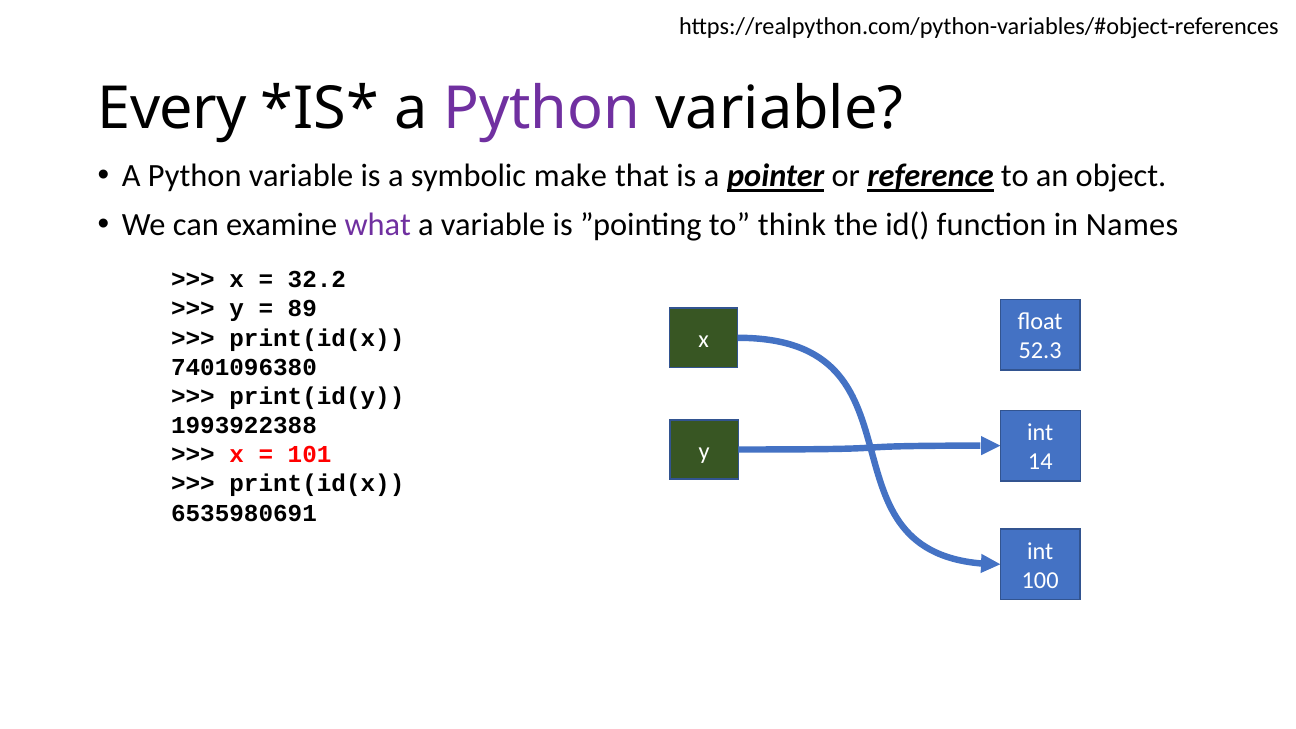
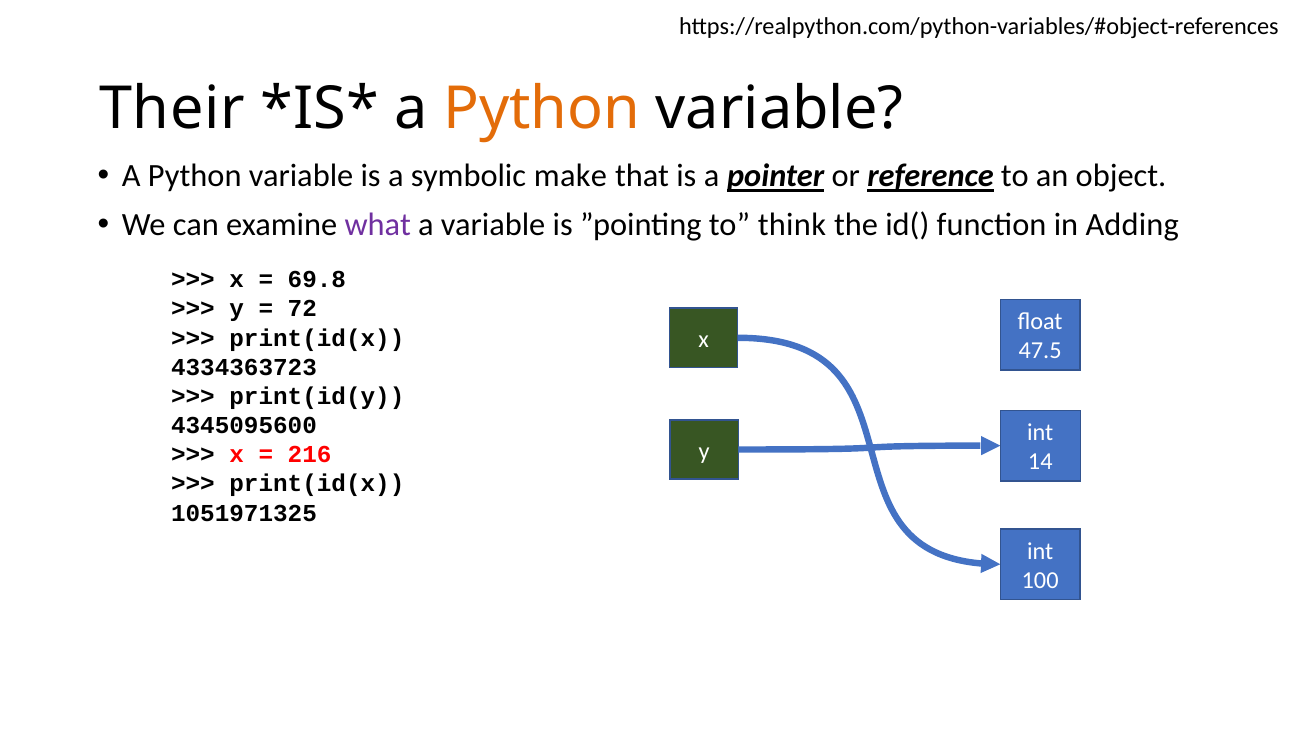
Every: Every -> Their (172, 109)
Python colour: purple -> orange (542, 109)
Names: Names -> Adding (1132, 225)
32.2: 32.2 -> 69.8 (317, 280)
89: 89 -> 72 (302, 309)
52.3: 52.3 -> 47.5 (1040, 351)
7401096380: 7401096380 -> 4334363723 (244, 367)
1993922388: 1993922388 -> 4345095600 (244, 426)
101: 101 -> 216 (310, 455)
6535980691: 6535980691 -> 1051971325 (244, 513)
